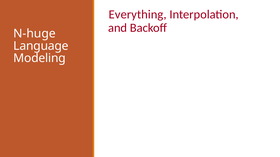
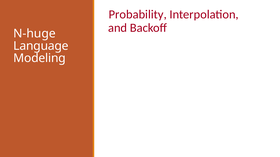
Everything: Everything -> Probability (138, 14)
